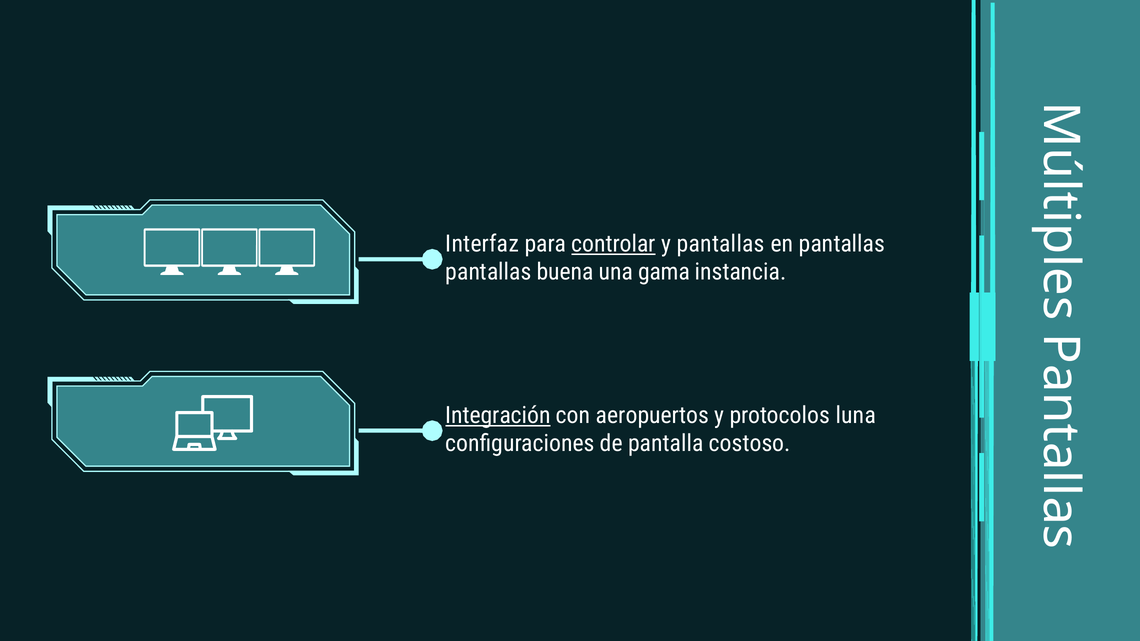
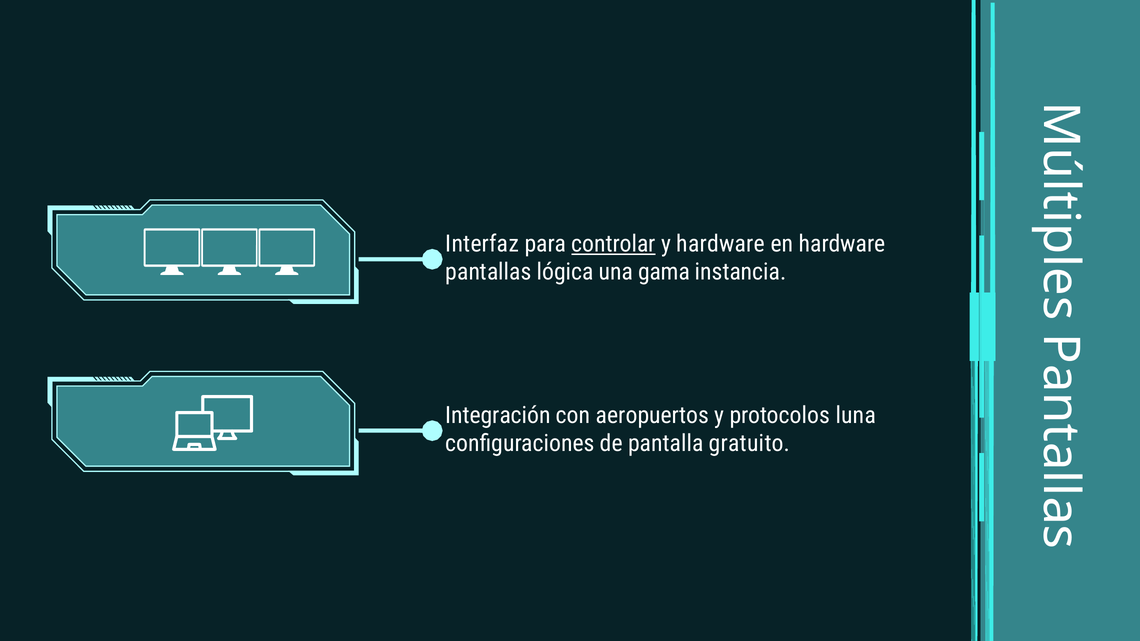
y pantallas: pantallas -> hardware (721, 244)
en pantallas: pantallas -> hardware (842, 244)
buena: buena -> lógica (565, 272)
Integración underline: present -> none (498, 416)
costoso: costoso -> gratuito (750, 443)
